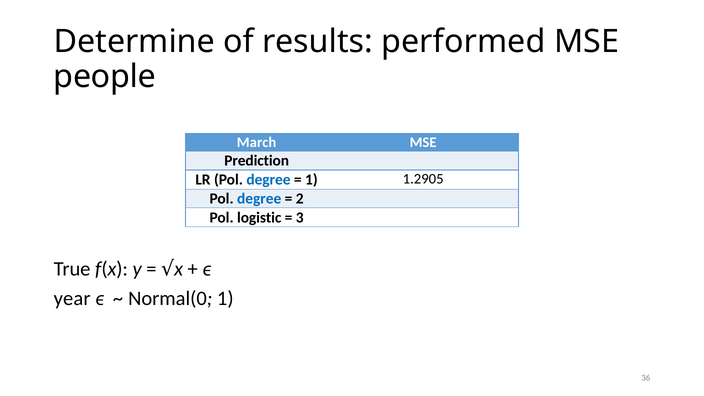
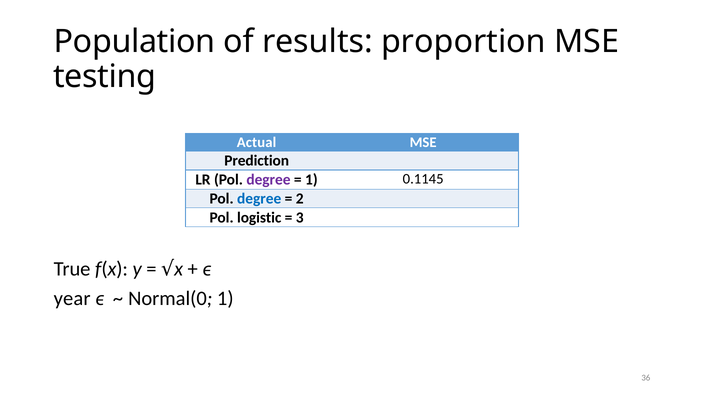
Determine: Determine -> Population (135, 42)
performed: performed -> proportion (463, 42)
people: people -> testing (105, 77)
March: March -> Actual (257, 142)
degree colour: blue -> purple (268, 180)
1.2905: 1.2905 -> 0.1145 (423, 179)
